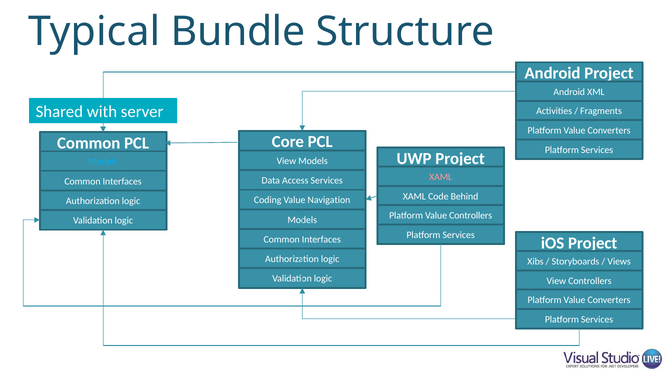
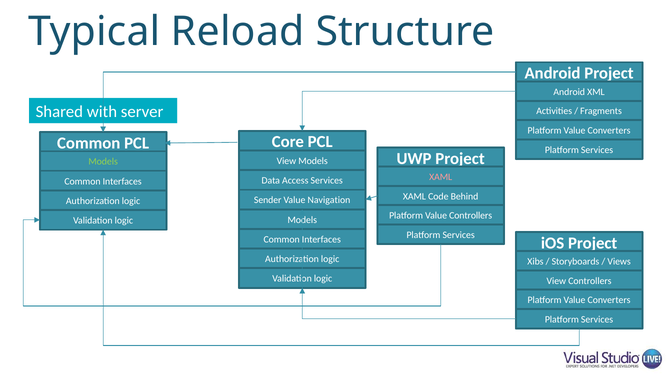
Bundle: Bundle -> Reload (238, 32)
Models colour: light blue -> light green (103, 162)
Coding: Coding -> Sender (268, 200)
